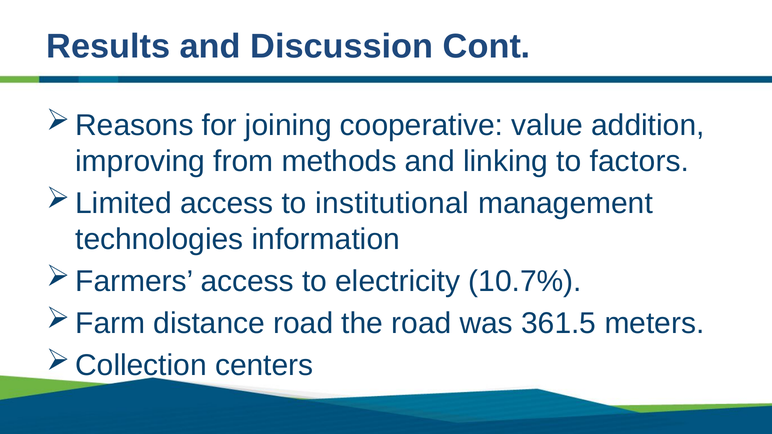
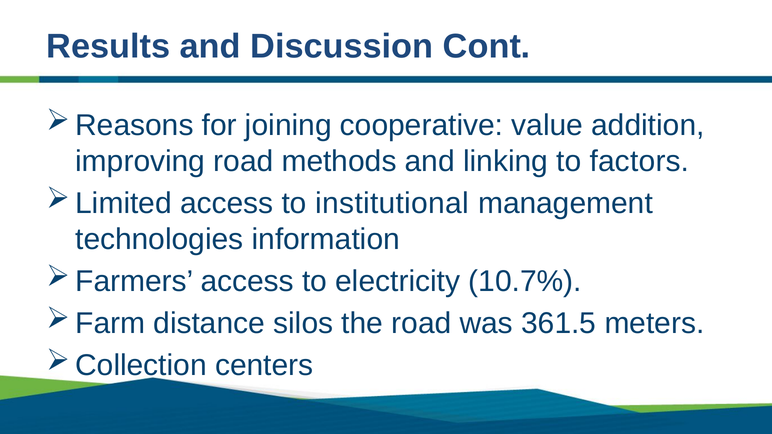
improving from: from -> road (243, 161)
distance road: road -> silos (303, 324)
